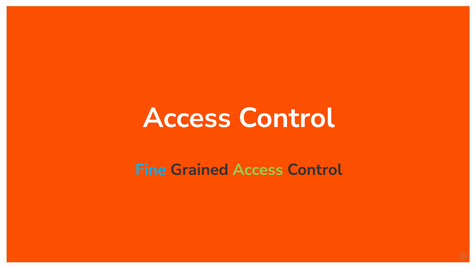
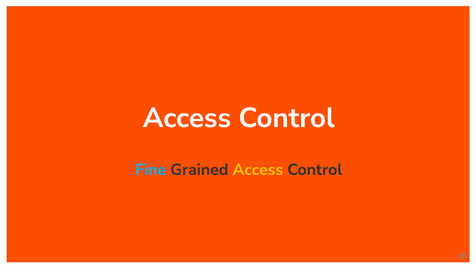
Access colour: light green -> yellow (258, 169)
